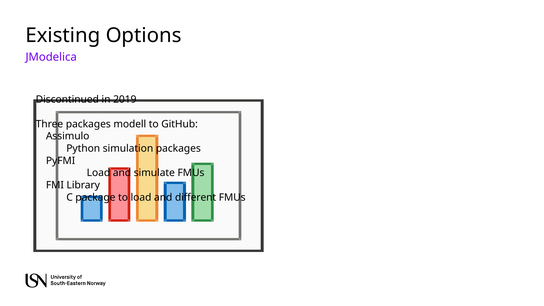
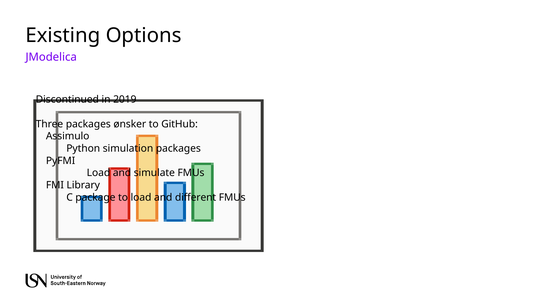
modell: modell -> ønsker (130, 124)
